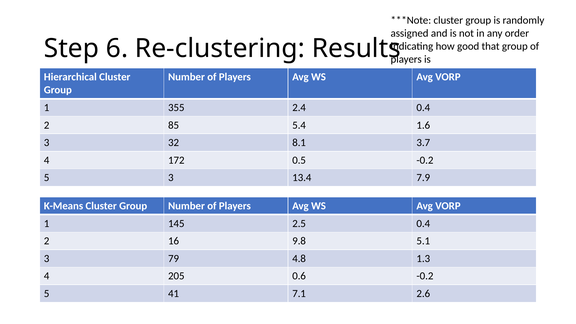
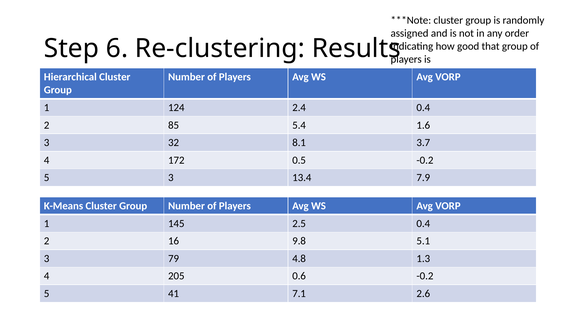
355: 355 -> 124 (176, 108)
